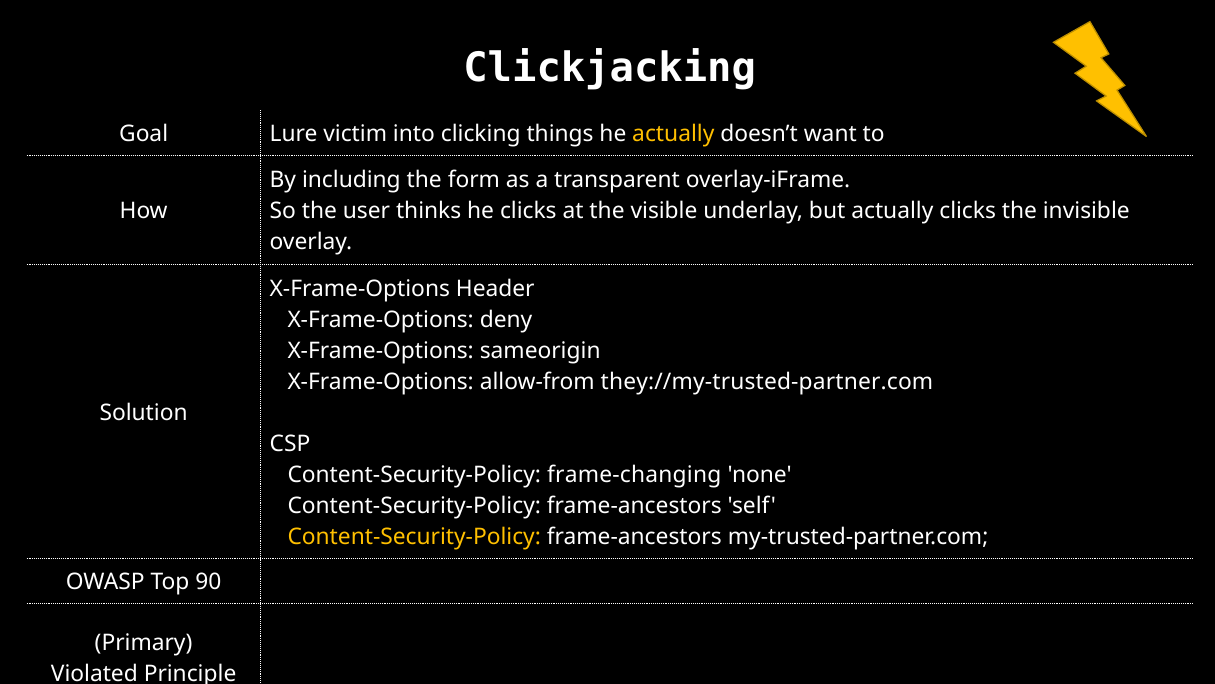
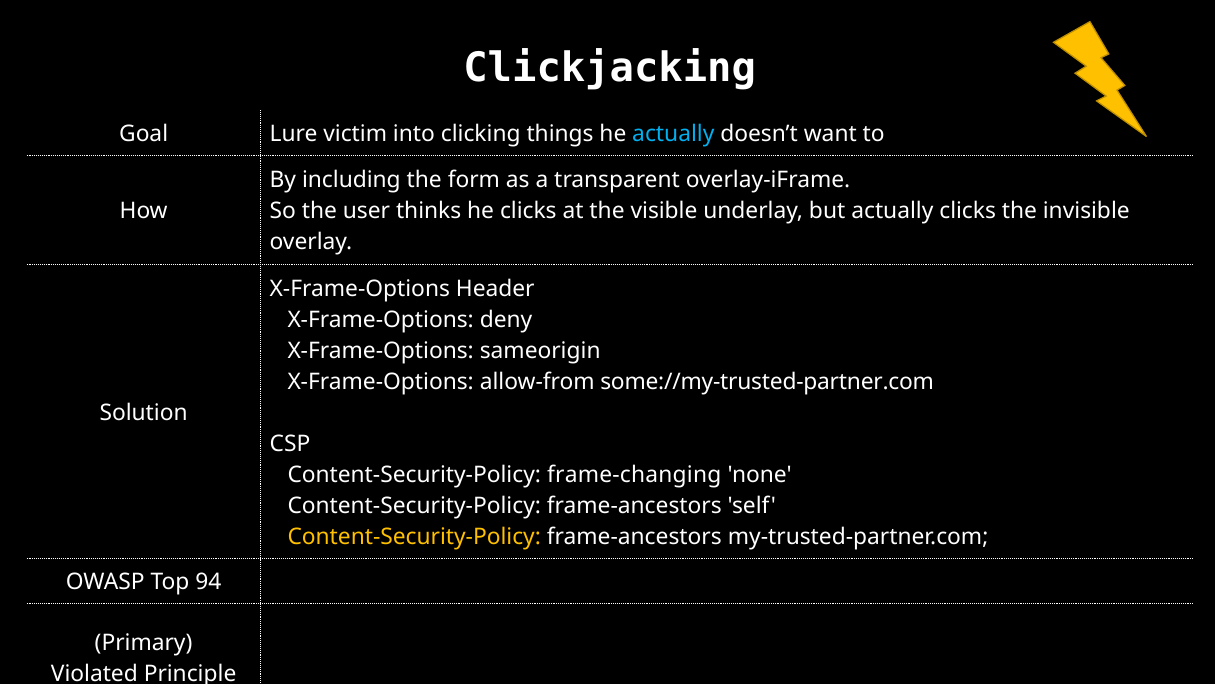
actually colour: yellow -> light blue (673, 134)
they://my-trusted-partner.com: they://my-trusted-partner.com -> some://my-trusted-partner.com (767, 381)
90: 90 -> 94 (208, 582)
